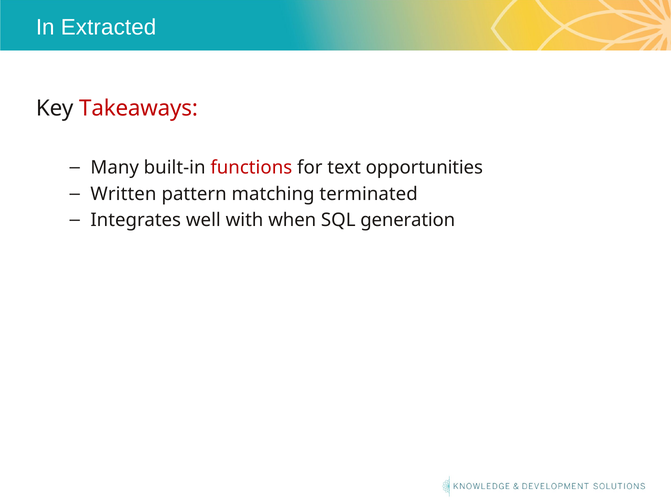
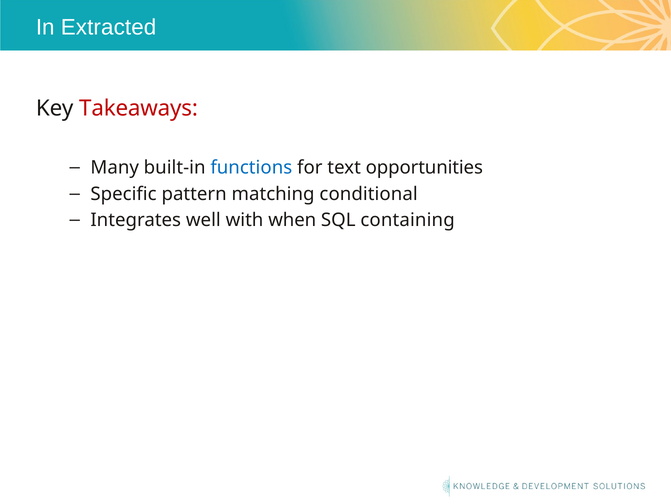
functions colour: red -> blue (251, 168)
Written: Written -> Specific (124, 194)
terminated: terminated -> conditional (369, 194)
generation: generation -> containing (408, 220)
